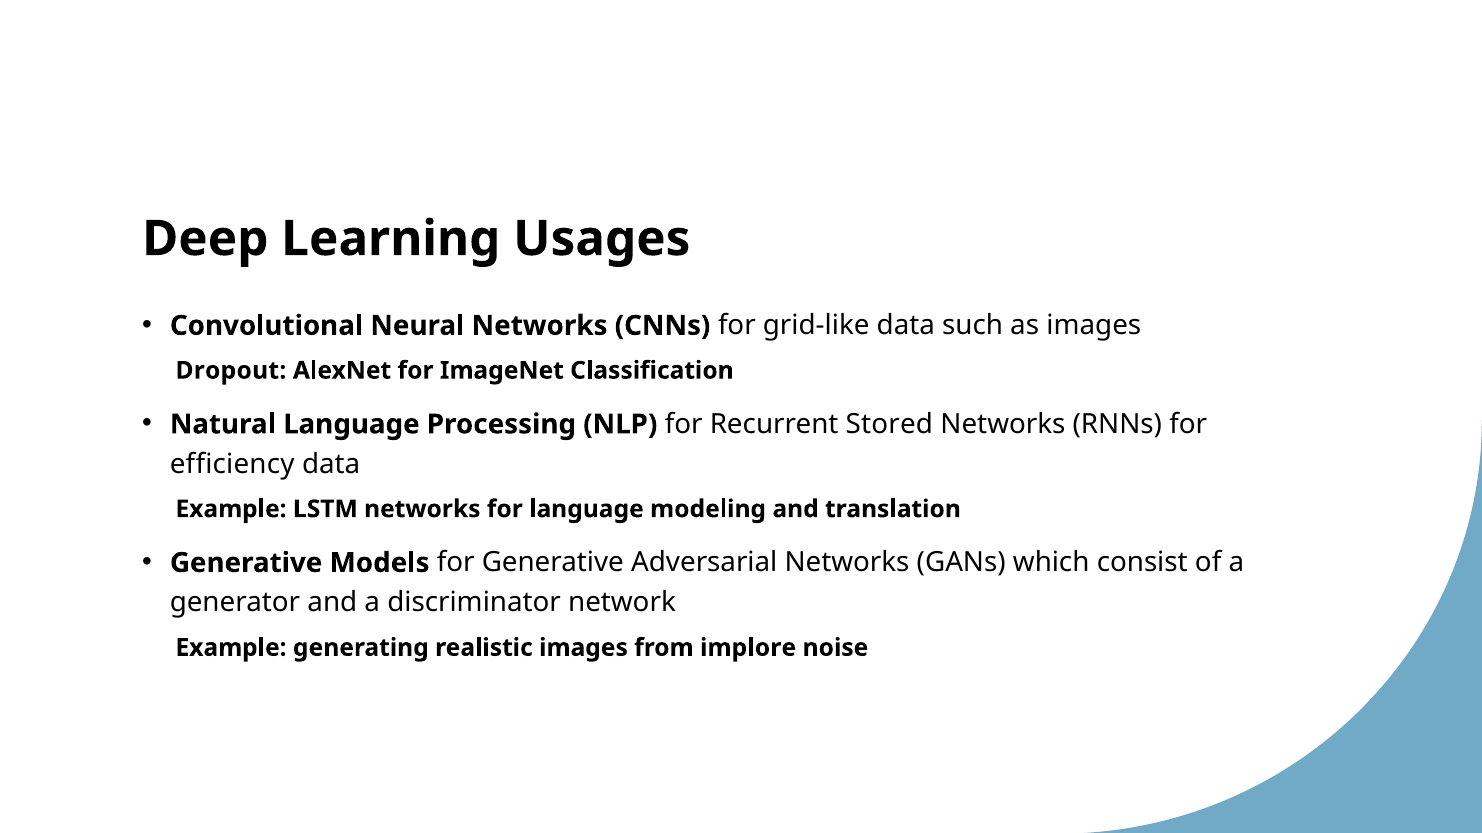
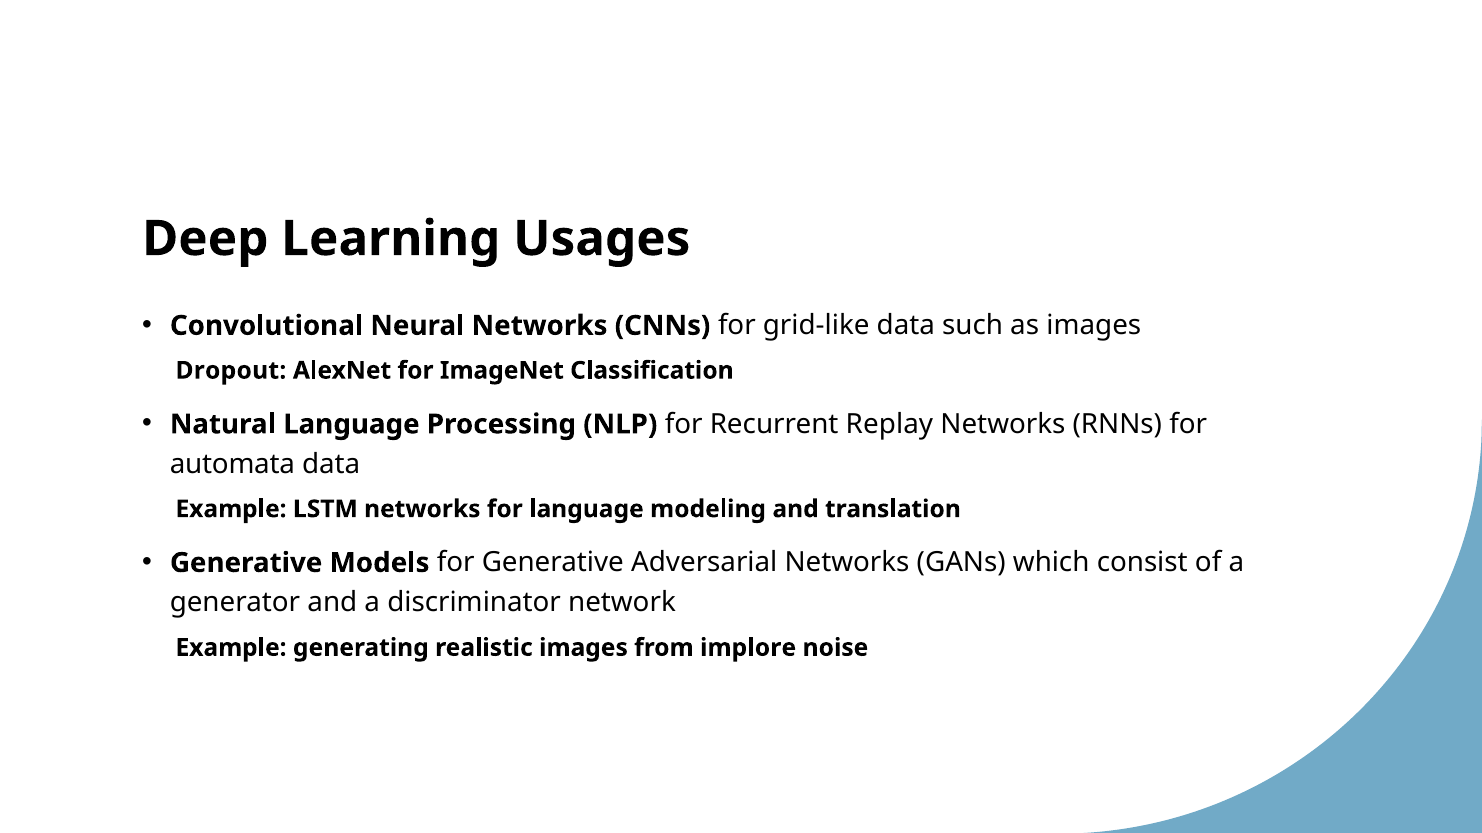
Stored: Stored -> Replay (889, 425)
efficiency: efficiency -> automata (232, 465)
